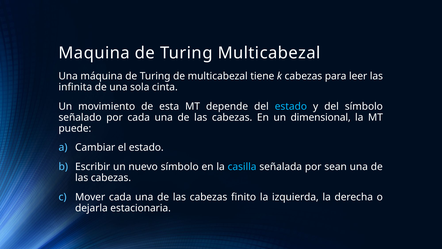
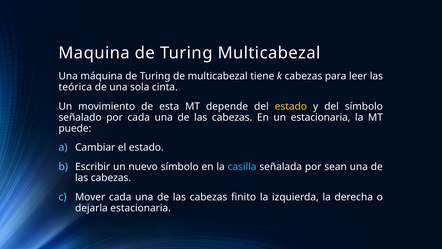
infinita: infinita -> teórica (75, 87)
estado colour: light blue -> yellow (291, 106)
un dimensional: dimensional -> estacionaria (321, 117)
